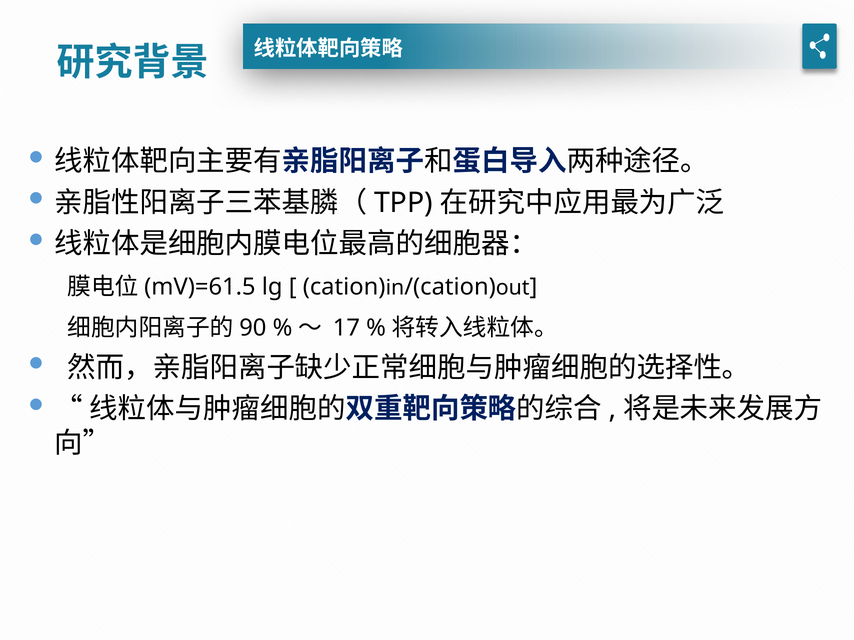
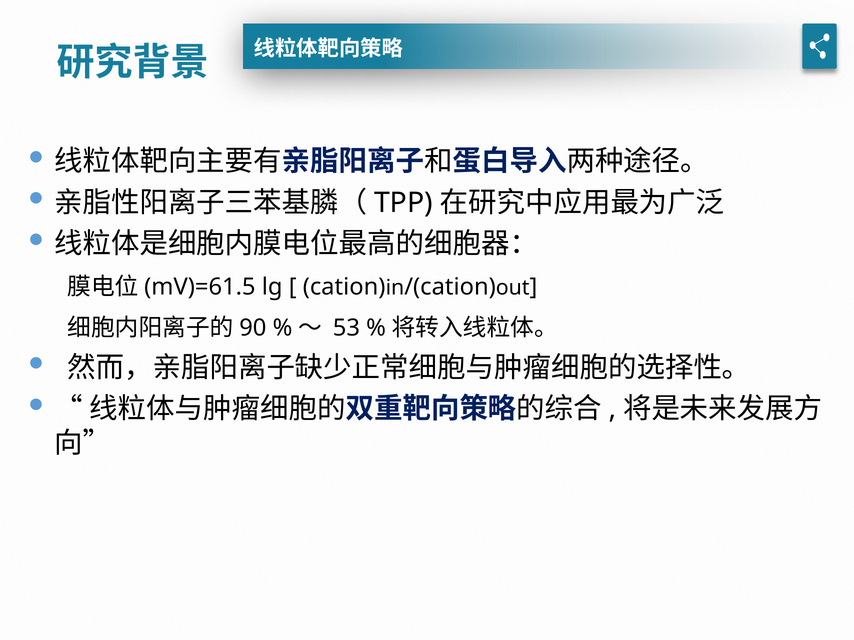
17: 17 -> 53 (346, 328)
